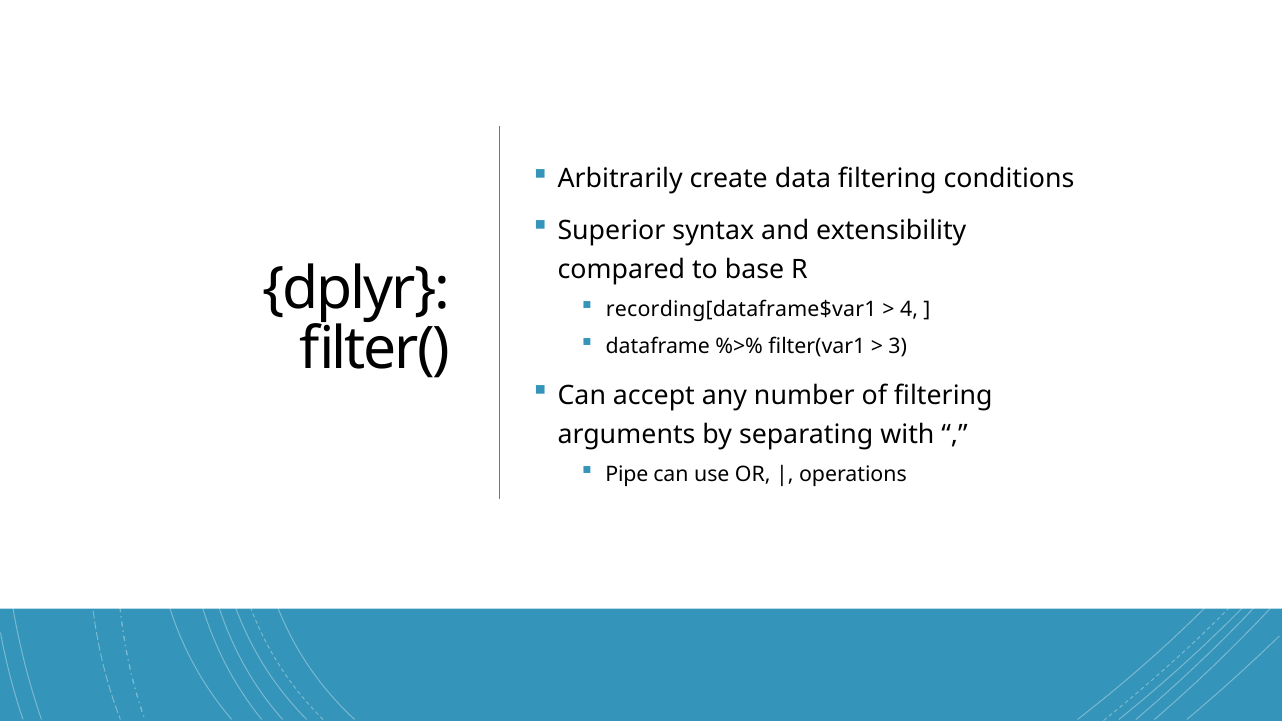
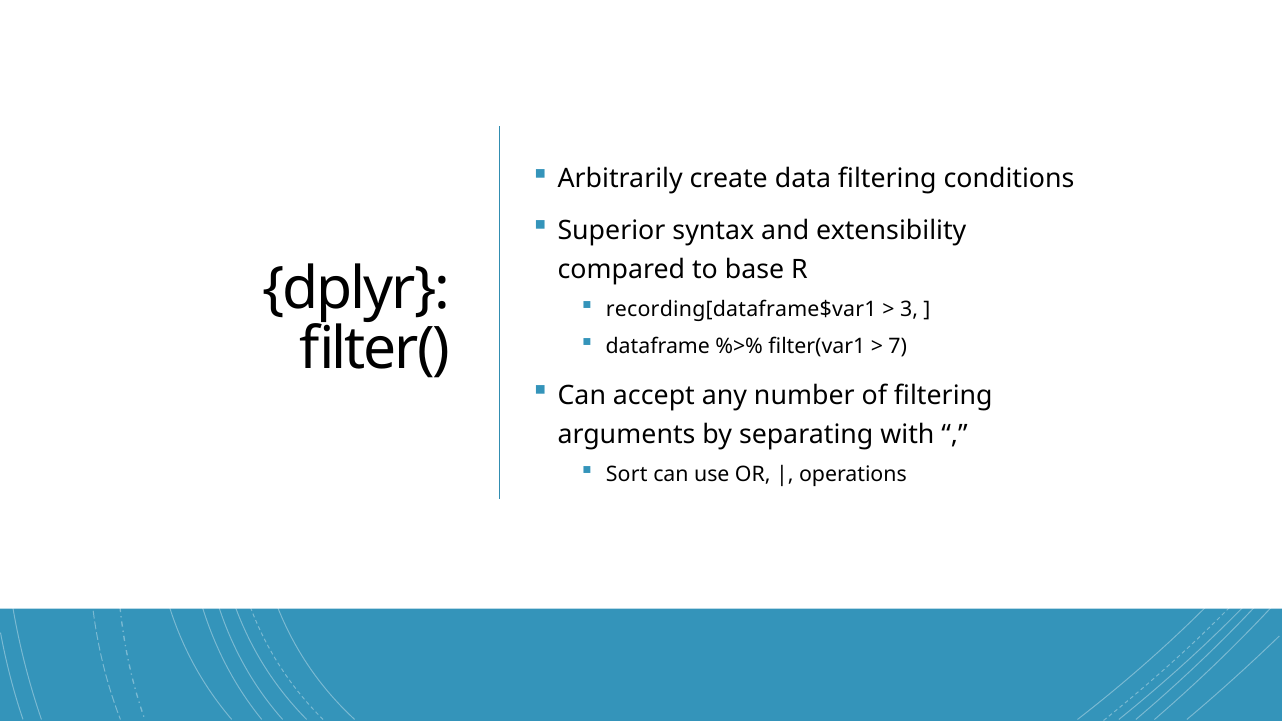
4: 4 -> 3 (909, 309)
3: 3 -> 7 (898, 347)
Pipe: Pipe -> Sort (627, 475)
